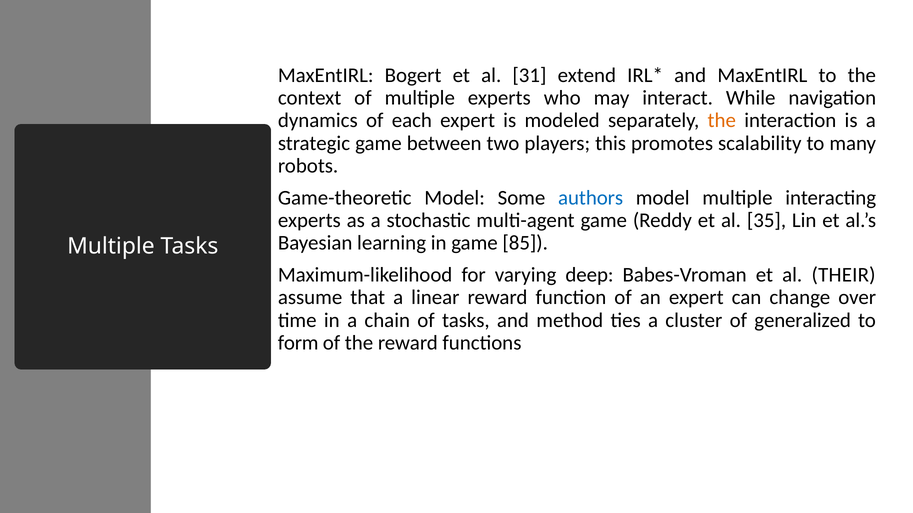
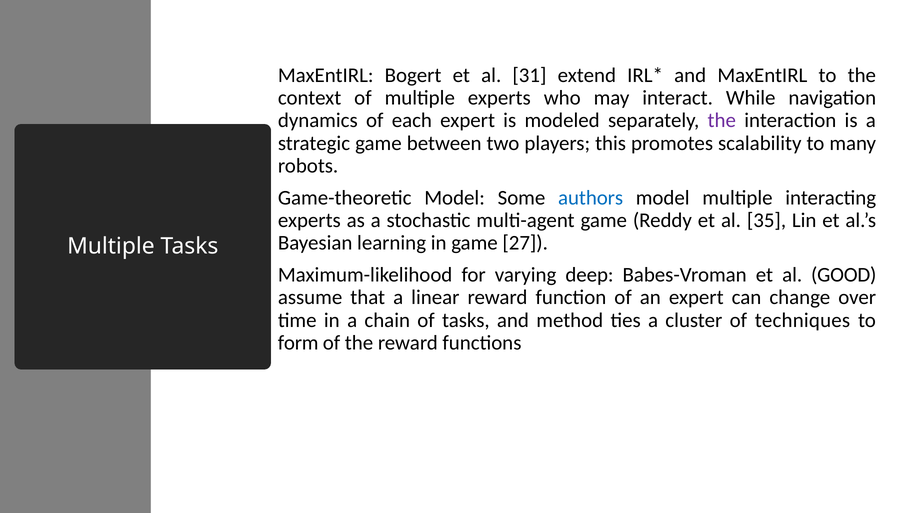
the colour: orange -> purple (722, 121)
85: 85 -> 27 (525, 243)
THEIR: THEIR -> GOOD (844, 275)
generalized: generalized -> techniques (802, 320)
